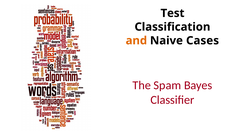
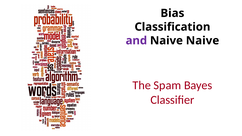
Test: Test -> Bias (172, 13)
and colour: orange -> purple (136, 41)
Naive Cases: Cases -> Naive (203, 41)
